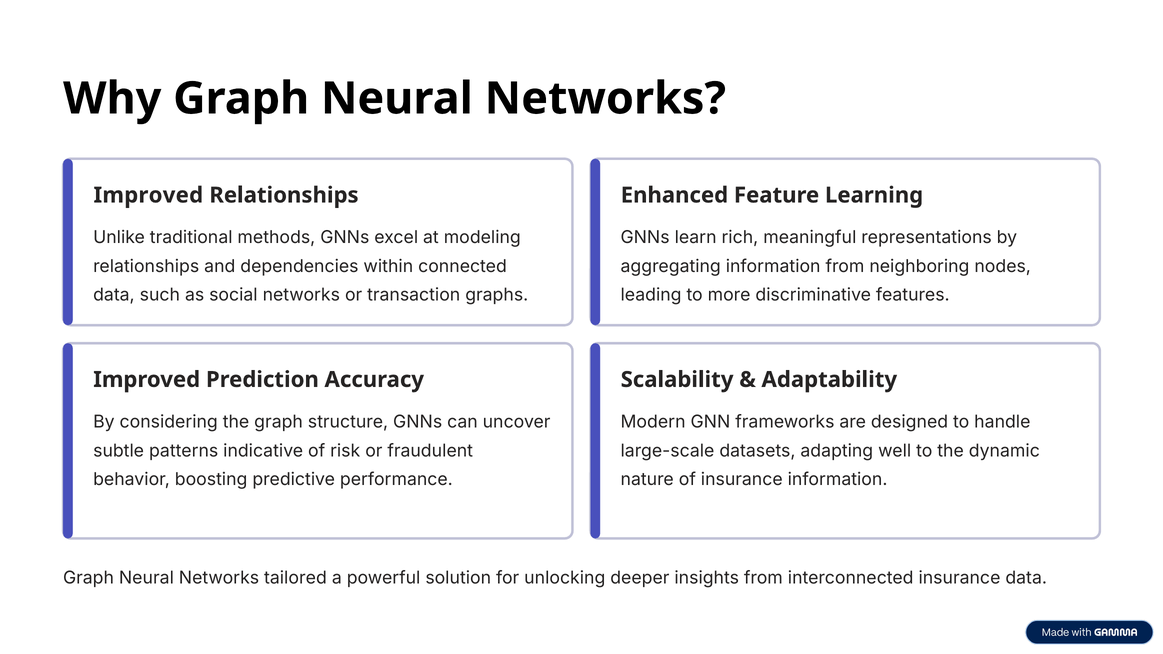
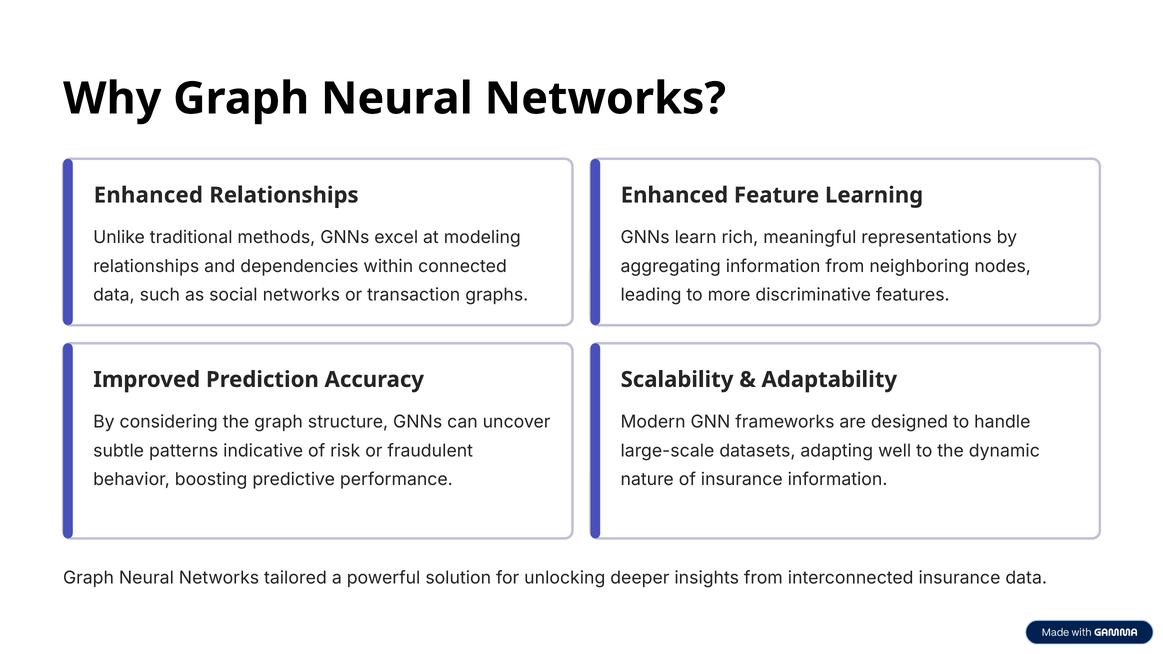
Improved: Improved -> Enhanced (148, 195)
